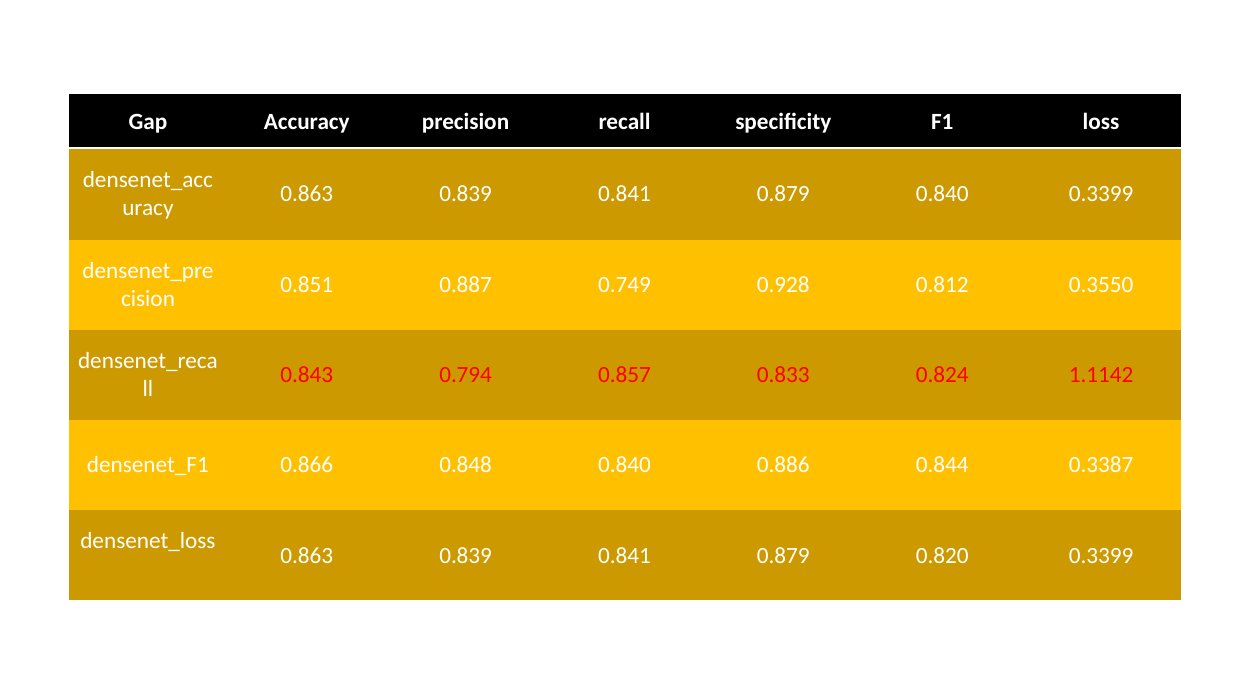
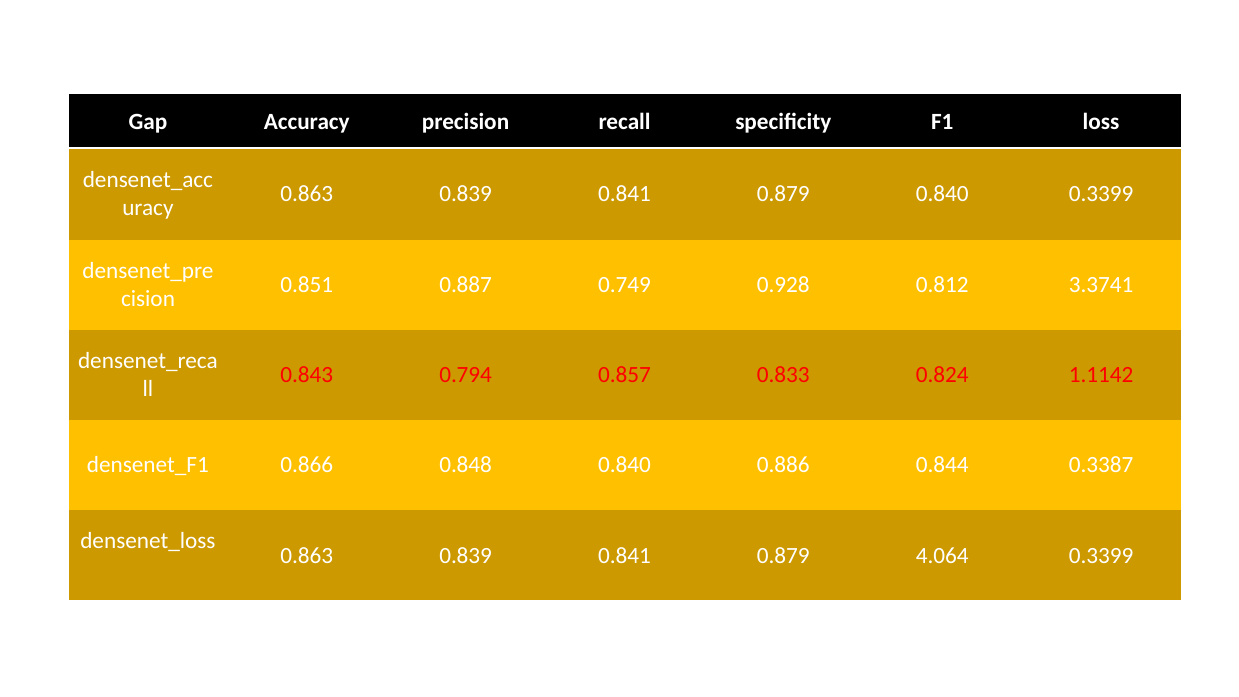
0.3550: 0.3550 -> 3.3741 (1101, 285)
0.820: 0.820 -> 4.064 (942, 555)
